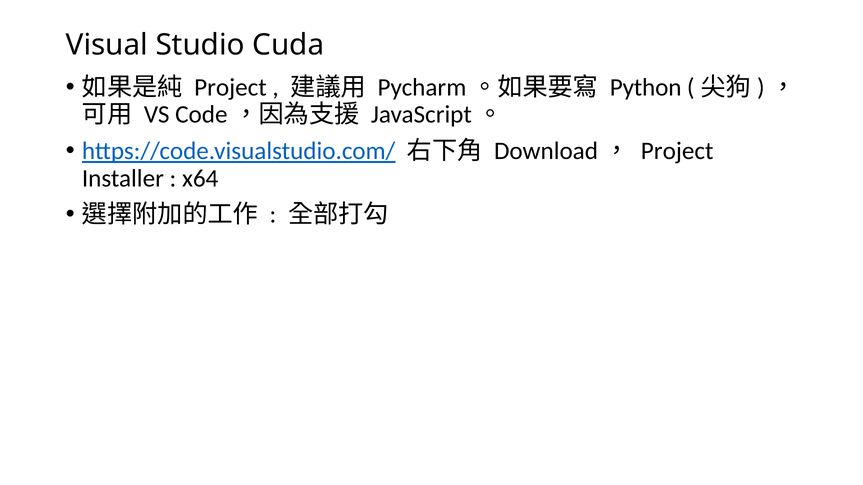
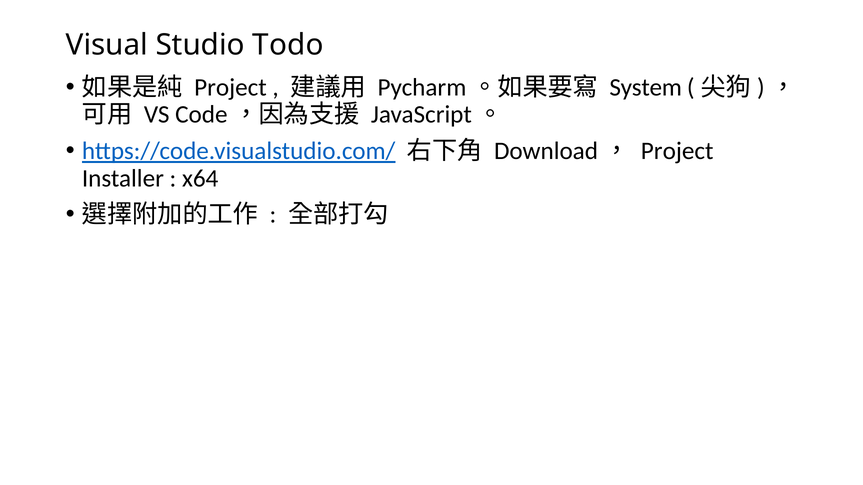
Cuda: Cuda -> Todo (288, 45)
Python: Python -> System (646, 88)
